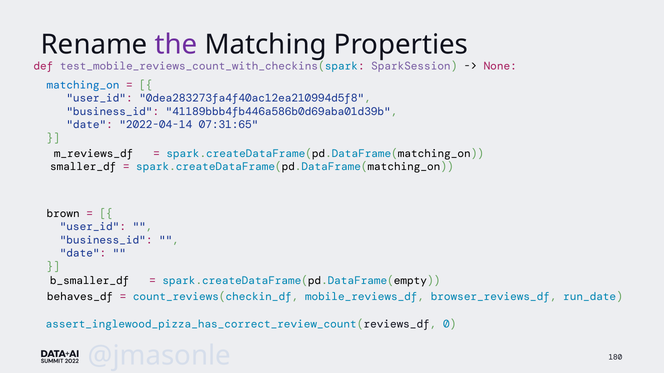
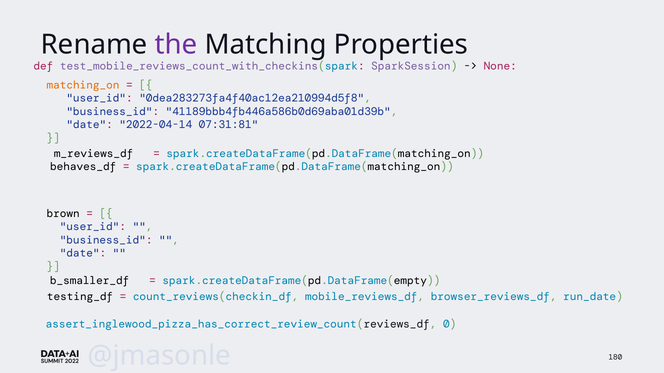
matching_on colour: blue -> orange (83, 85)
07:31:65: 07:31:65 -> 07:31:81 (228, 125)
smaller_df: smaller_df -> behaves_df (83, 167)
behaves_df: behaves_df -> testing_df (80, 297)
